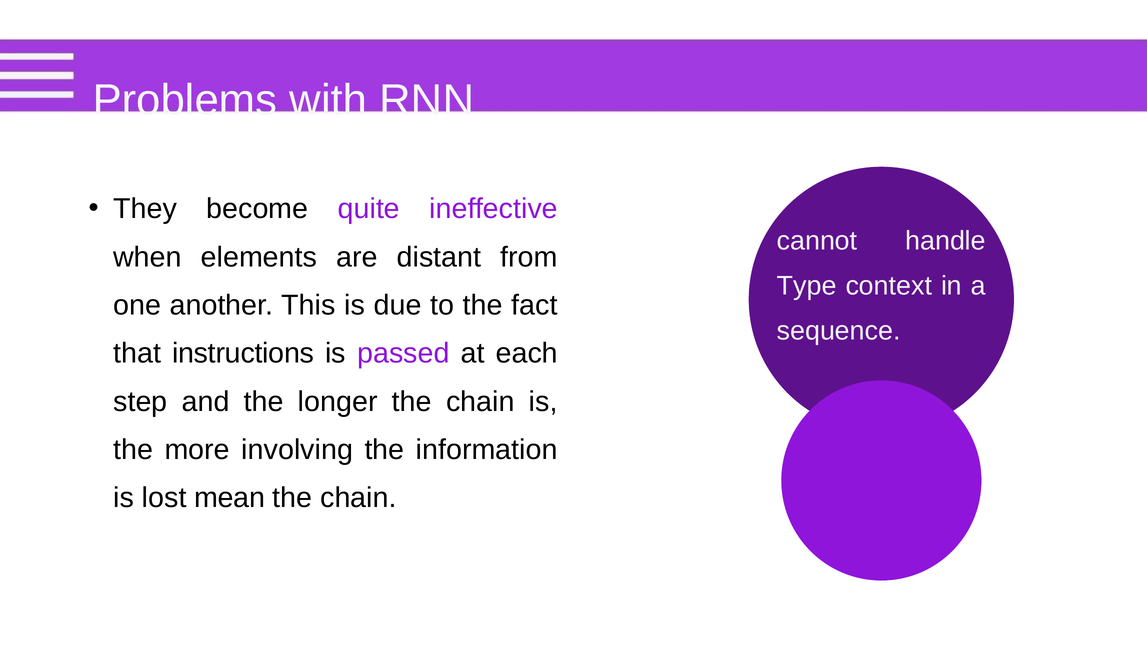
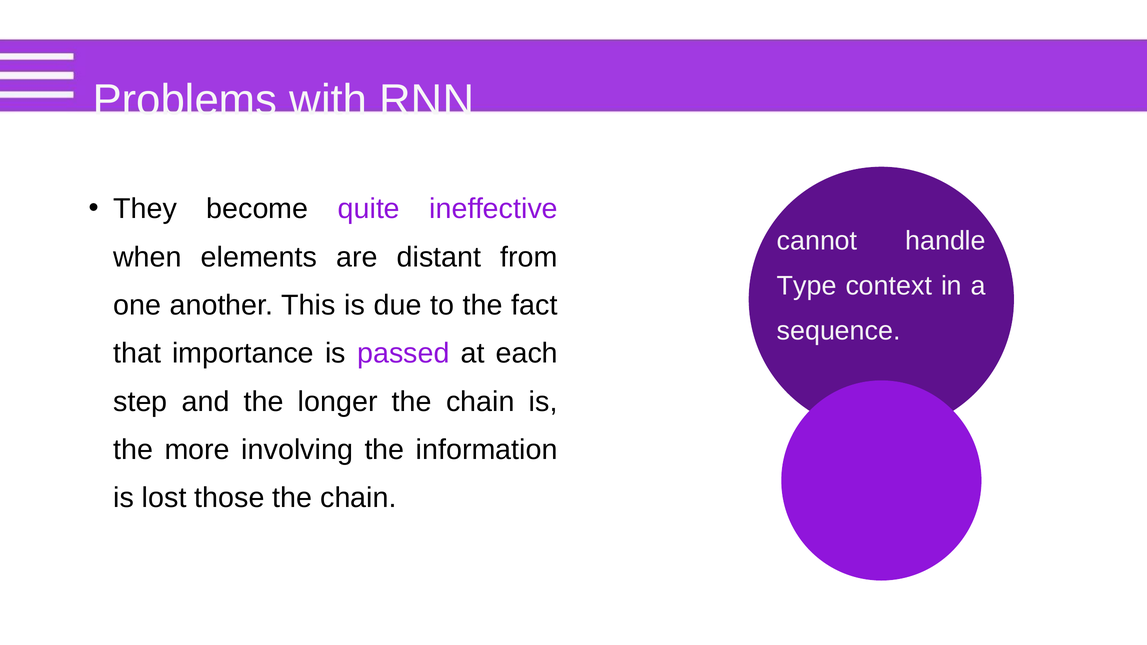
instructions: instructions -> importance (243, 354)
mean: mean -> those (230, 498)
